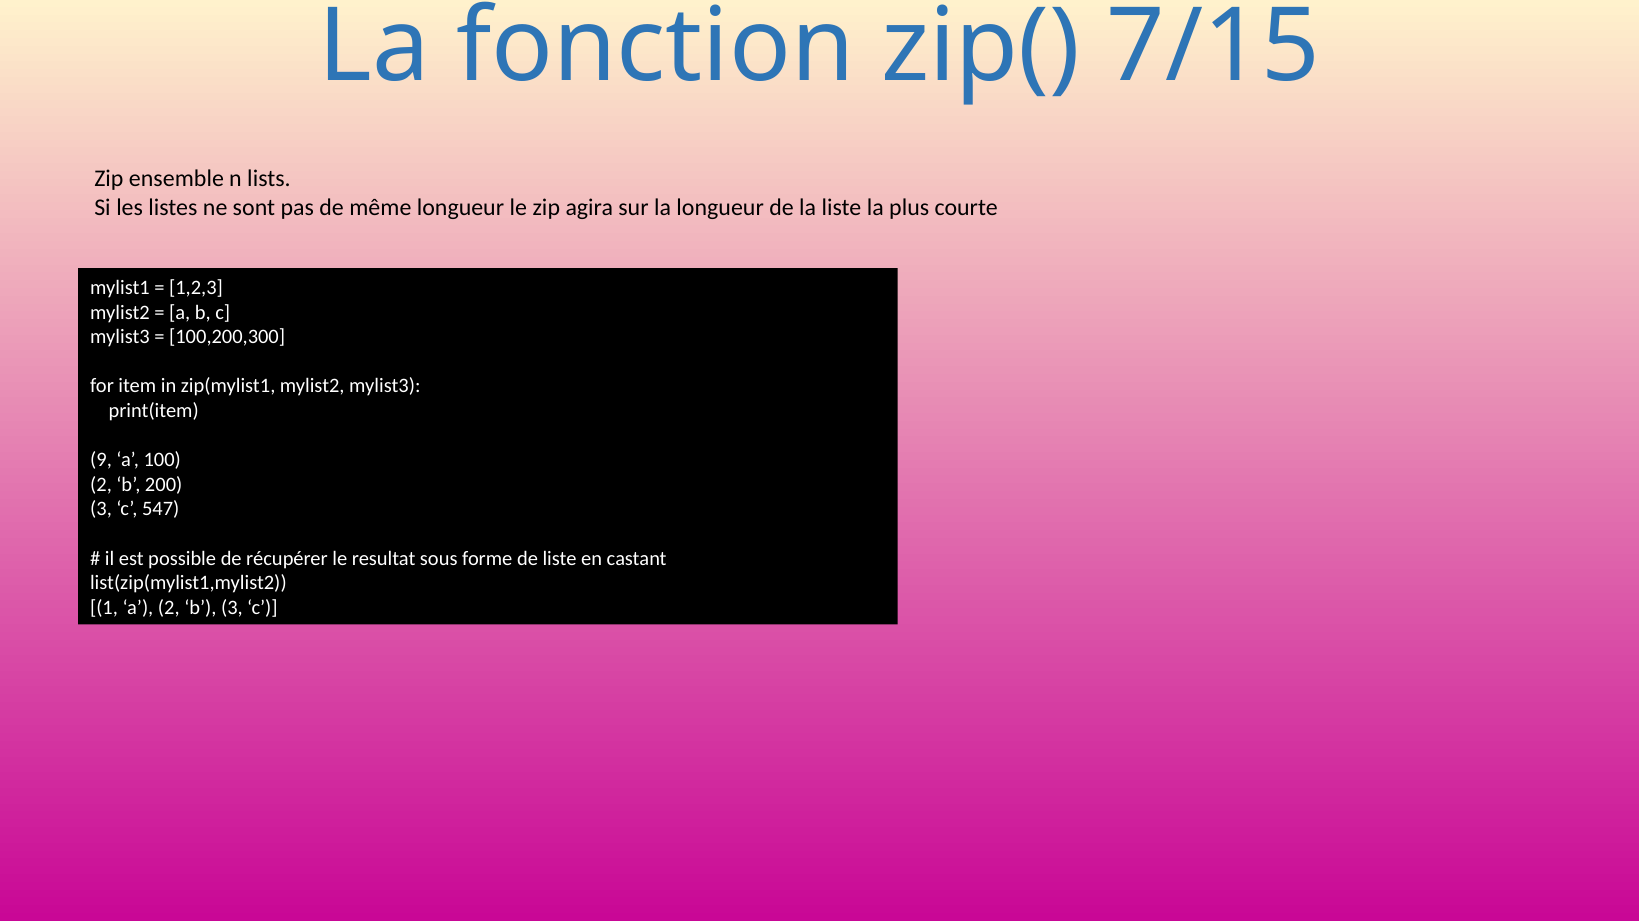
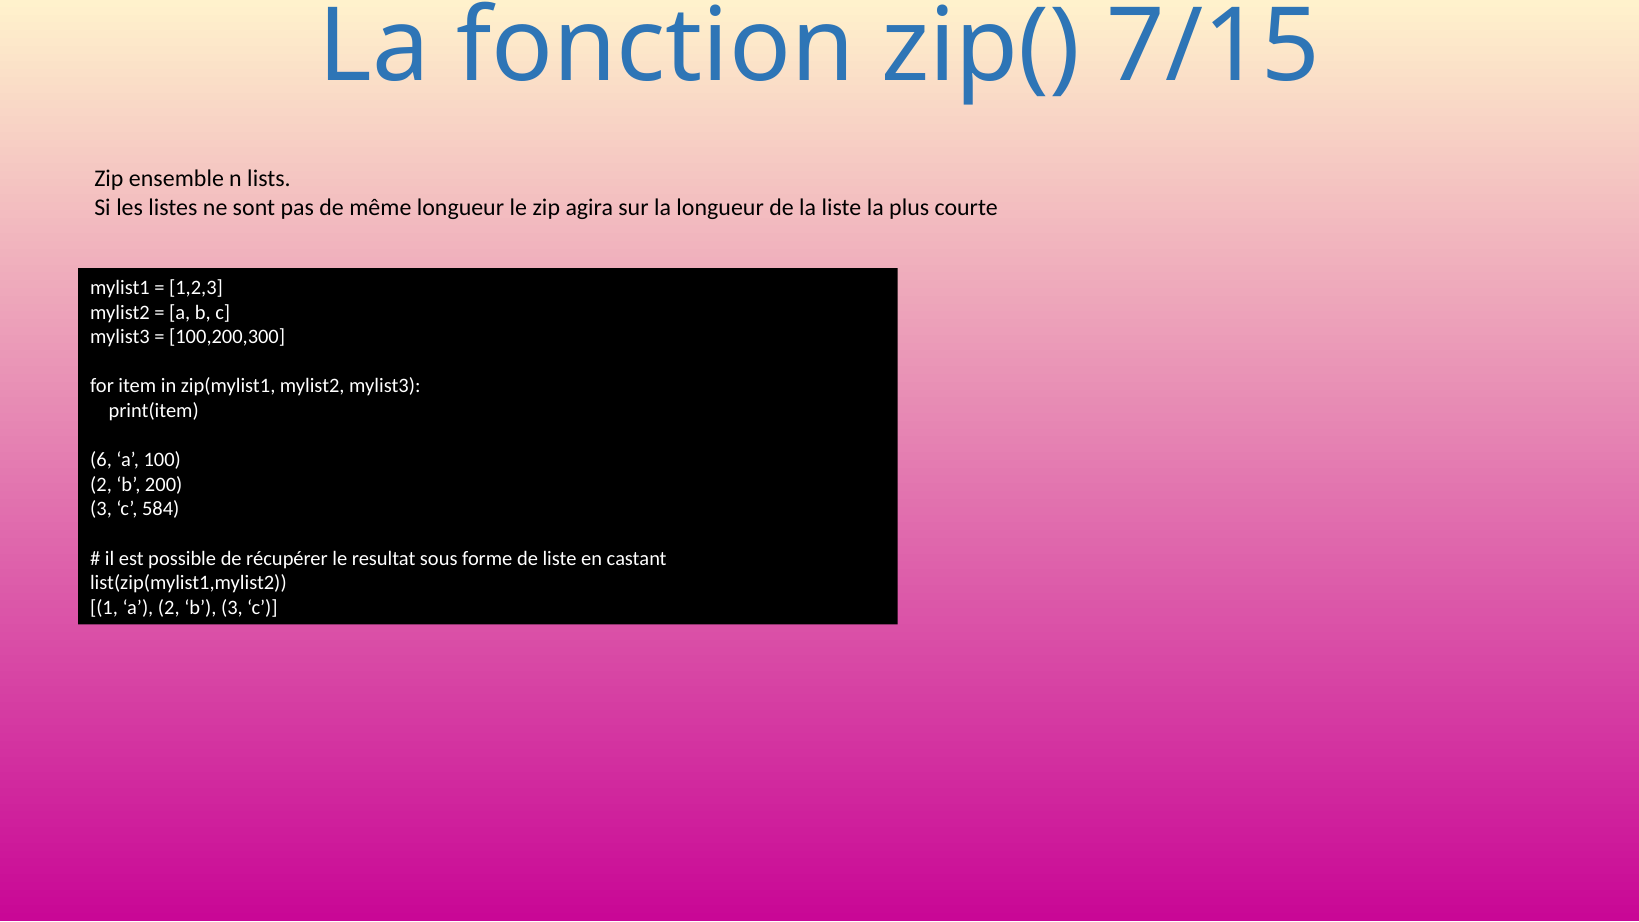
9: 9 -> 6 (101, 460)
547: 547 -> 584 (161, 509)
